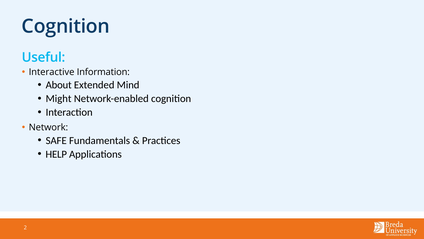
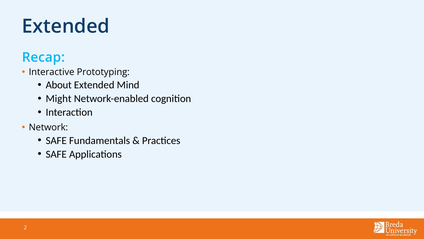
Cognition: Cognition -> Extended (66, 26)
Useful: Useful -> Recap (43, 57)
Information: Information -> Prototyping (103, 72)
HELP: HELP -> SAFE (56, 154)
